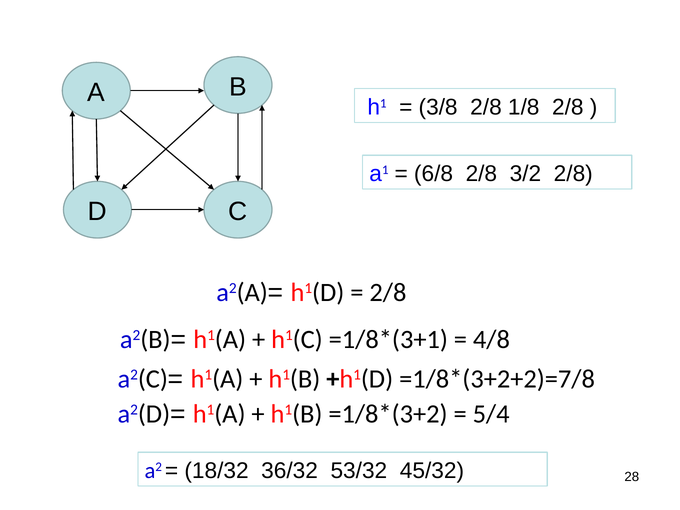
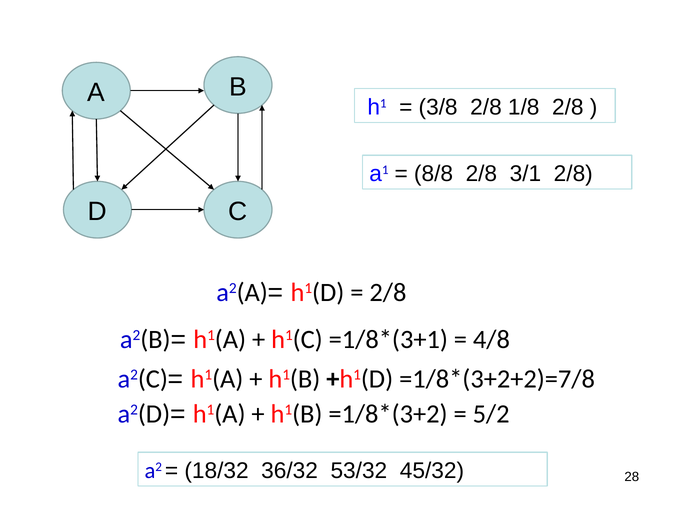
6/8: 6/8 -> 8/8 (433, 174)
3/2: 3/2 -> 3/1 (525, 174)
5/4: 5/4 -> 5/2 (491, 414)
